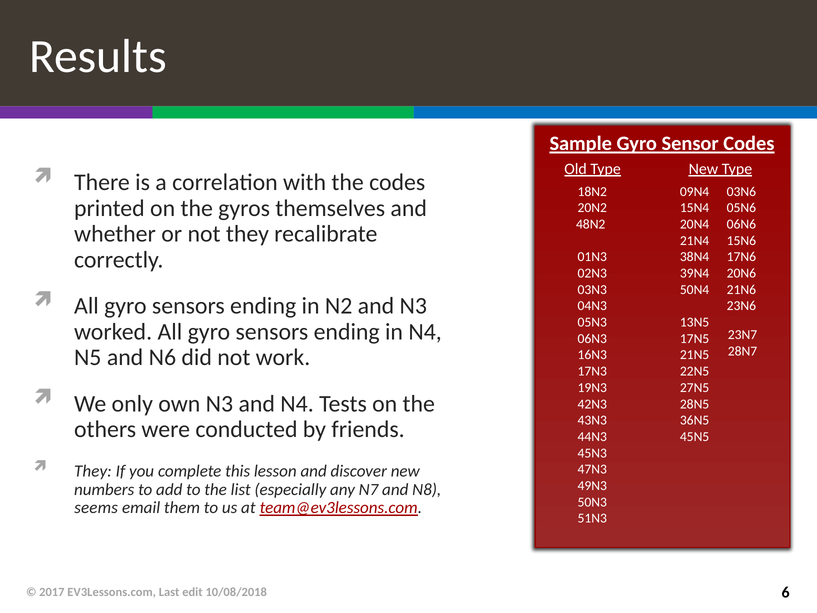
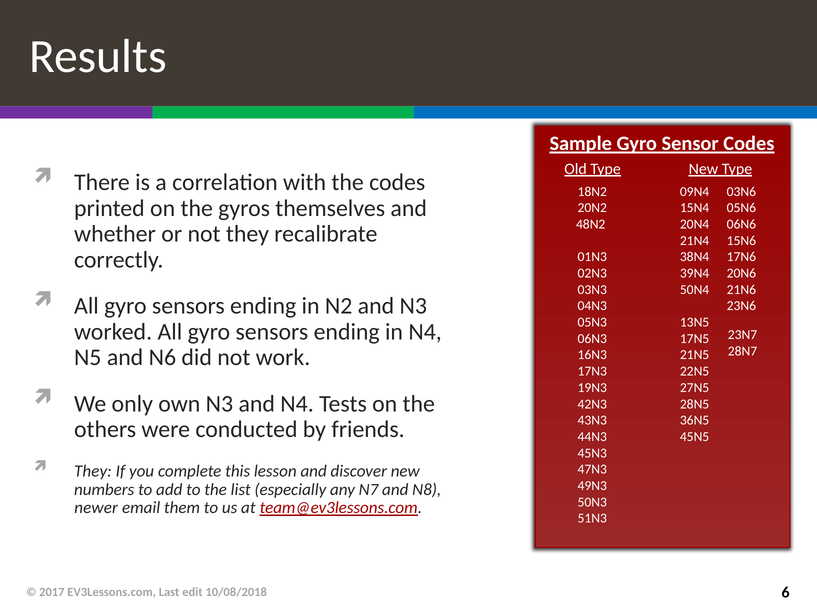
seems: seems -> newer (96, 508)
